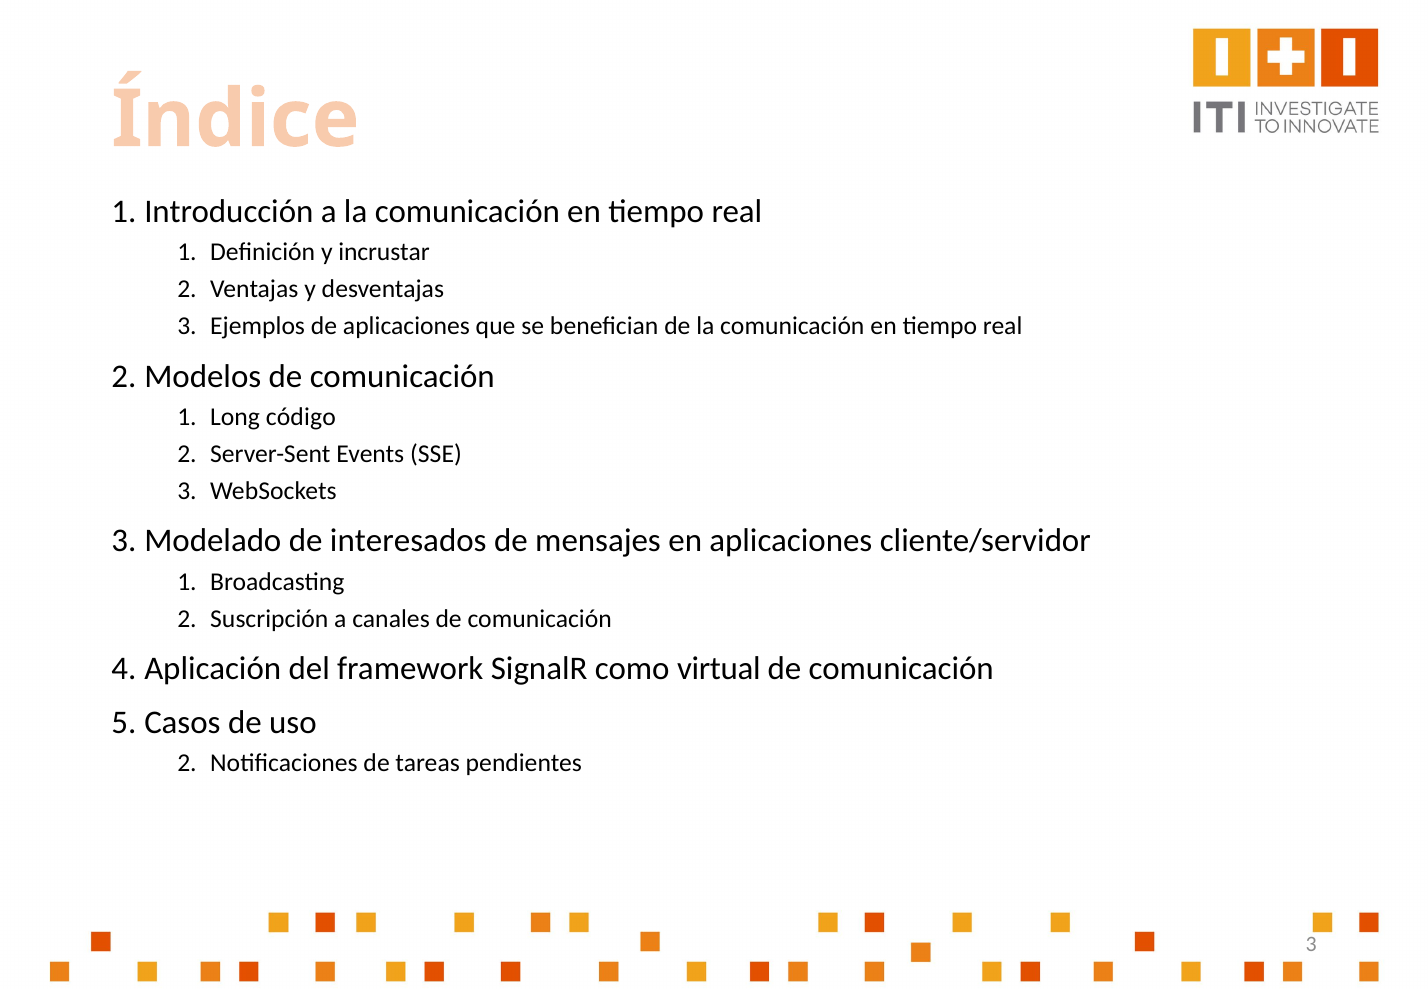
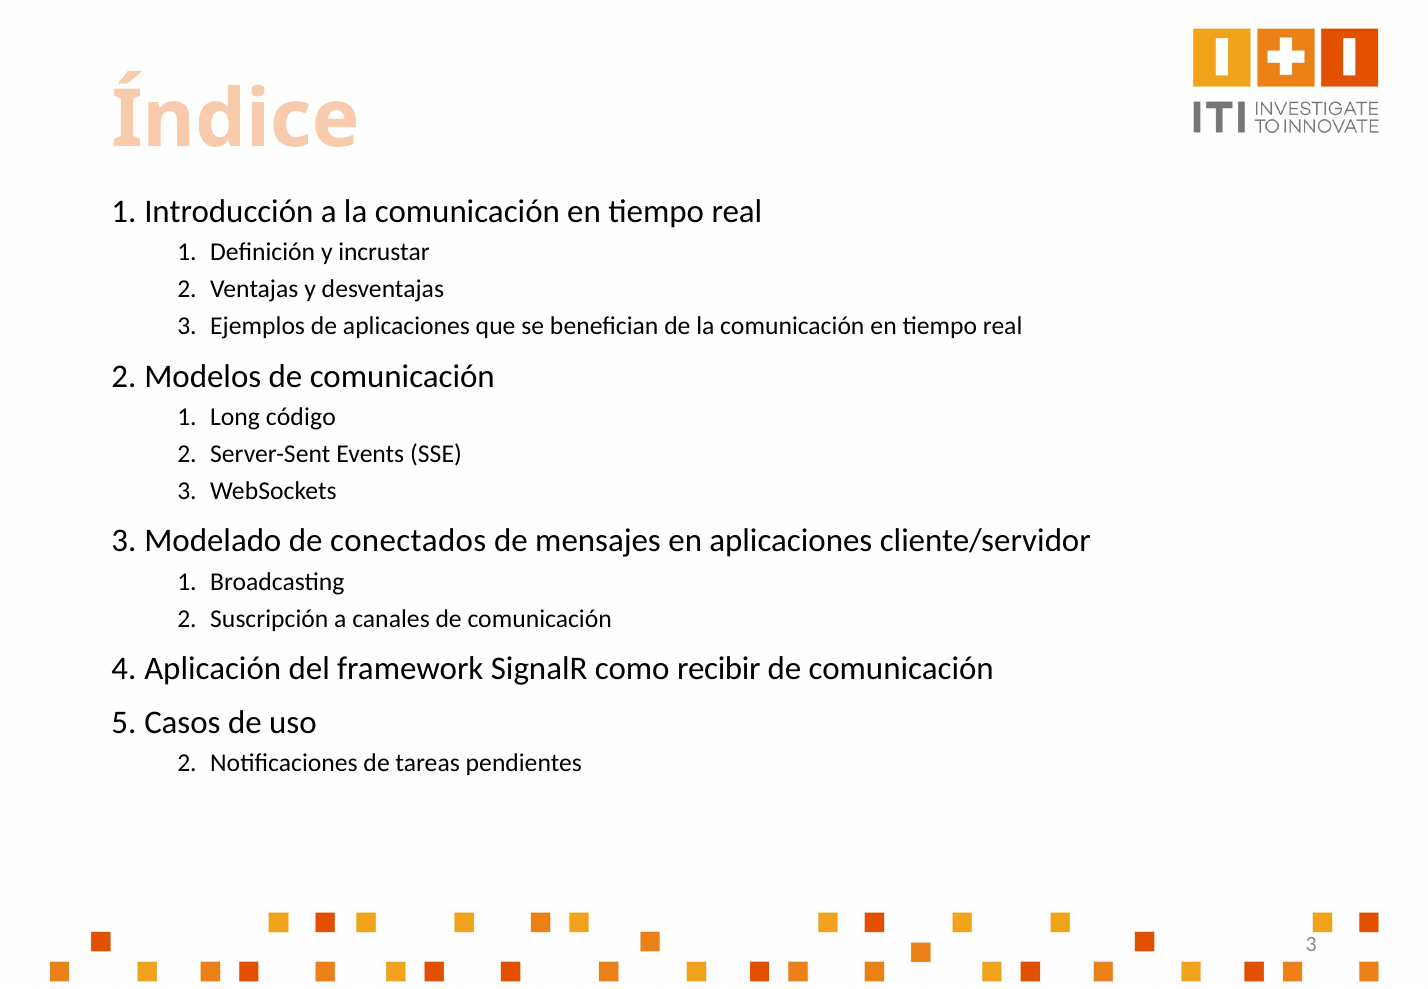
interesados: interesados -> conectados (408, 541)
virtual: virtual -> recibir (719, 668)
